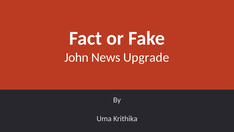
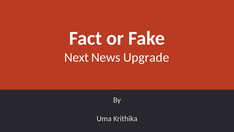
John: John -> Next (77, 57)
